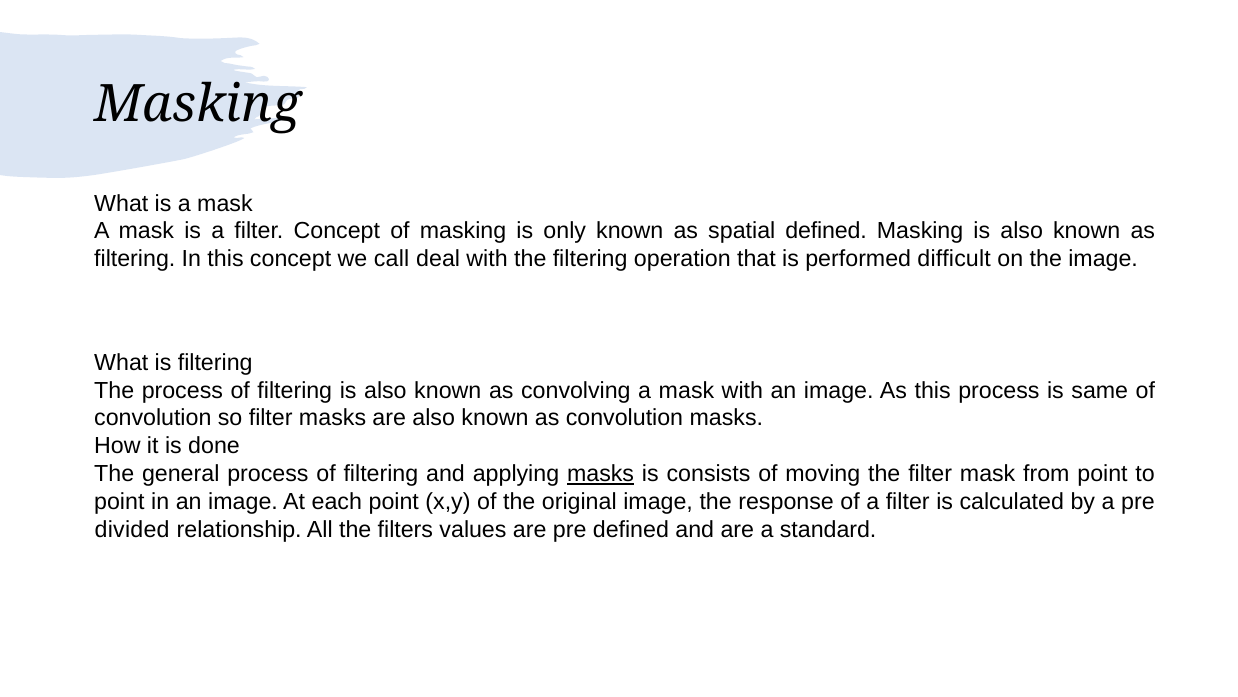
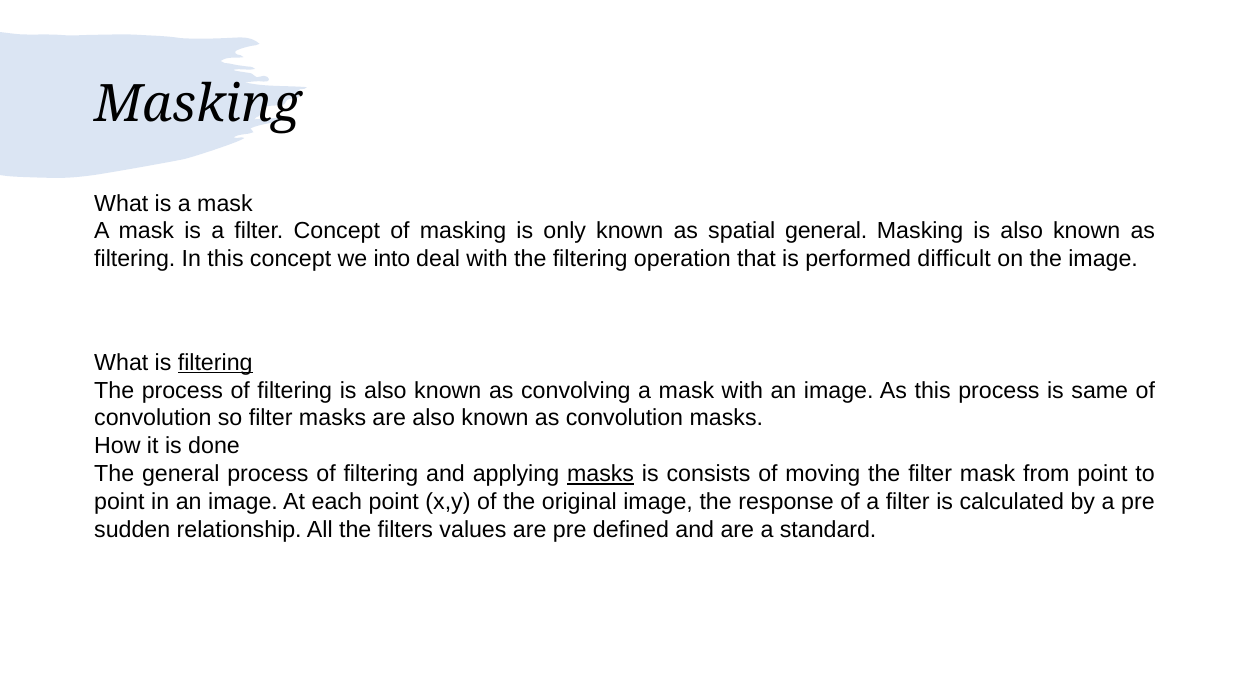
spatial defined: defined -> general (826, 231)
call: call -> into (392, 259)
filtering underline: none -> present (215, 362)
divided: divided -> sudden (132, 529)
